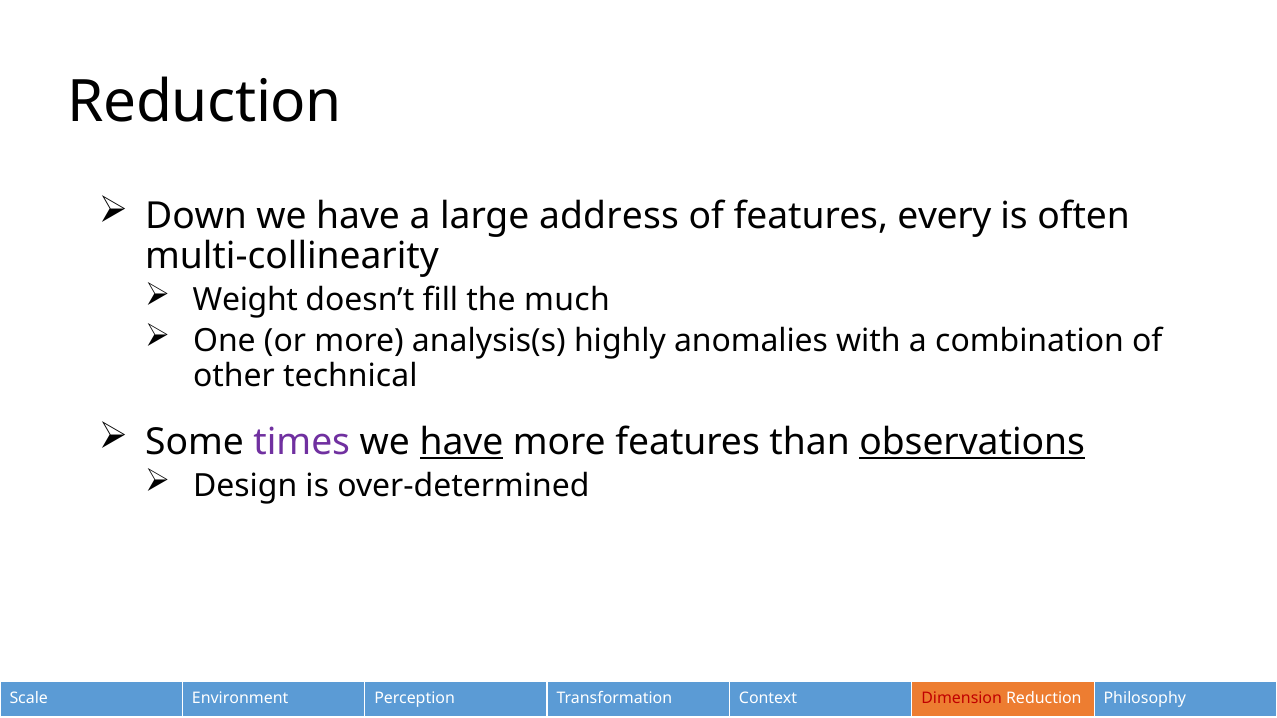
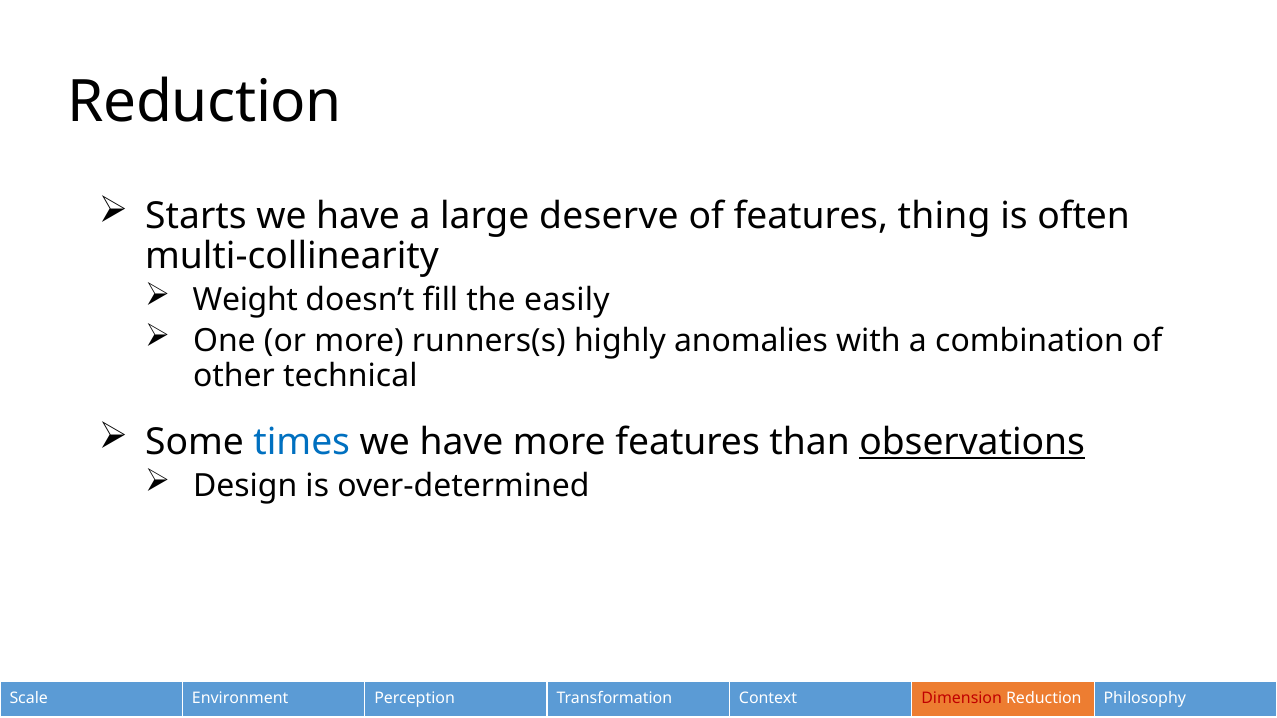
Down: Down -> Starts (196, 216)
address: address -> deserve (609, 216)
every: every -> thing (944, 216)
much: much -> easily (567, 300)
analysis(s: analysis(s -> runners(s (489, 341)
times colour: purple -> blue (302, 442)
have underline: present -> none (461, 442)
